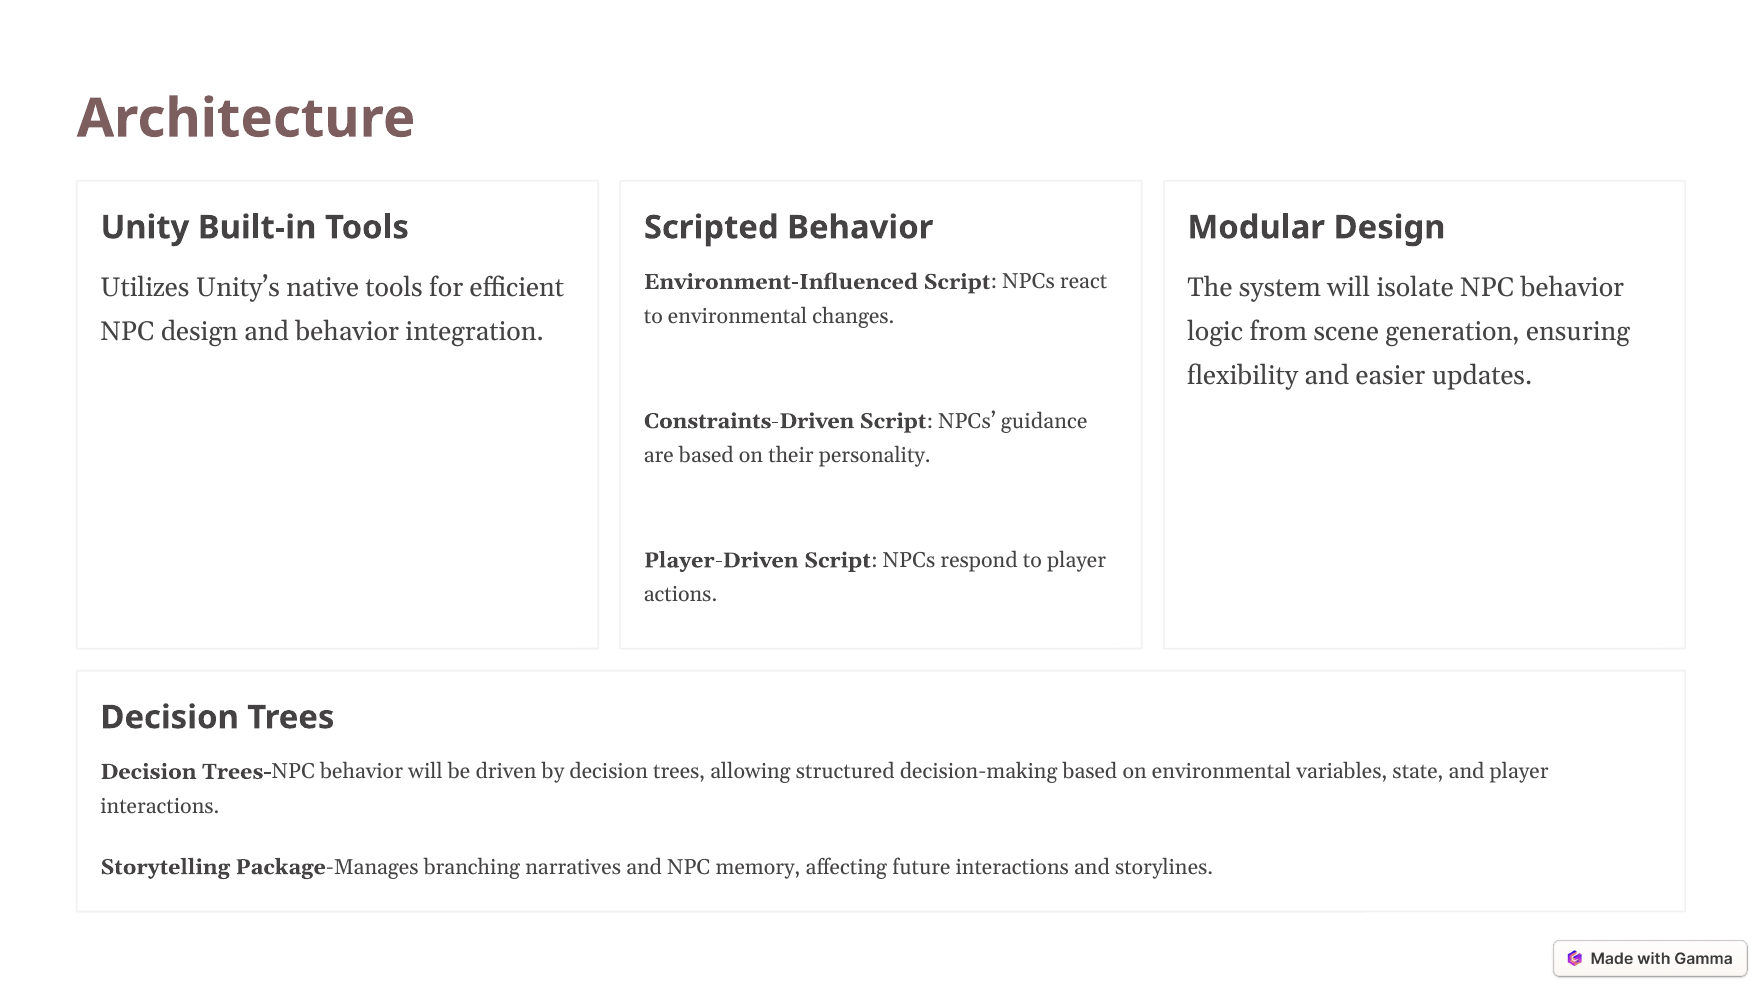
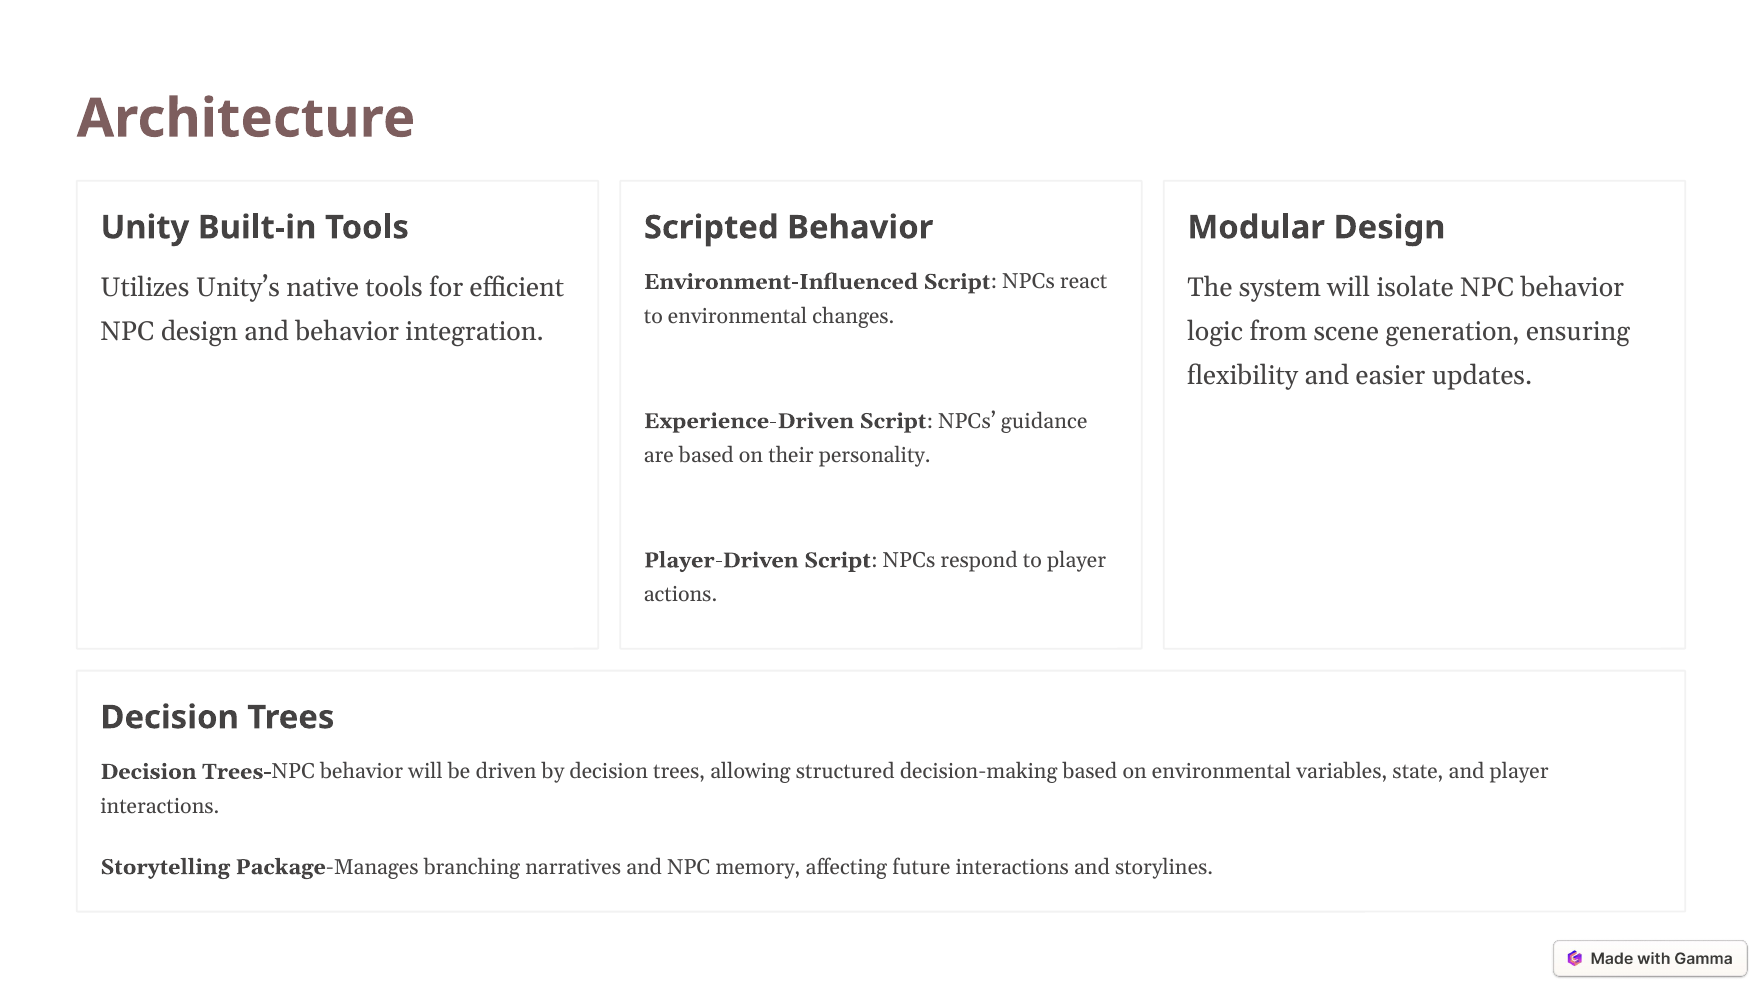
Constraints-Driven: Constraints-Driven -> Experience-Driven (749, 421)
